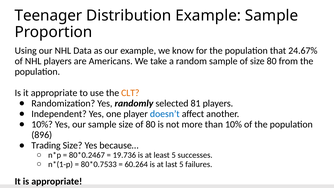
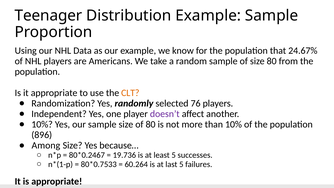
81: 81 -> 76 (196, 103)
doesn’t colour: blue -> purple (165, 114)
Trading: Trading -> Among (46, 145)
